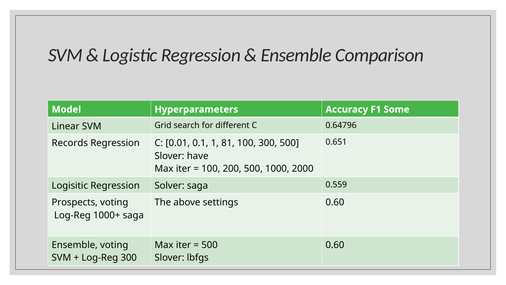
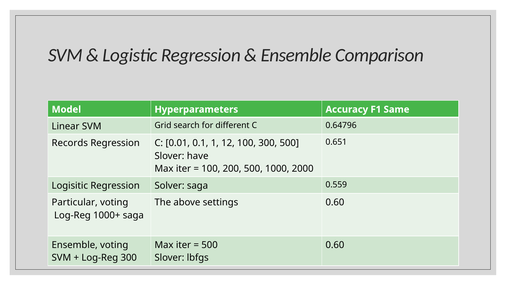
Some: Some -> Same (397, 109)
81: 81 -> 12 (228, 143)
Prospects: Prospects -> Particular (75, 202)
